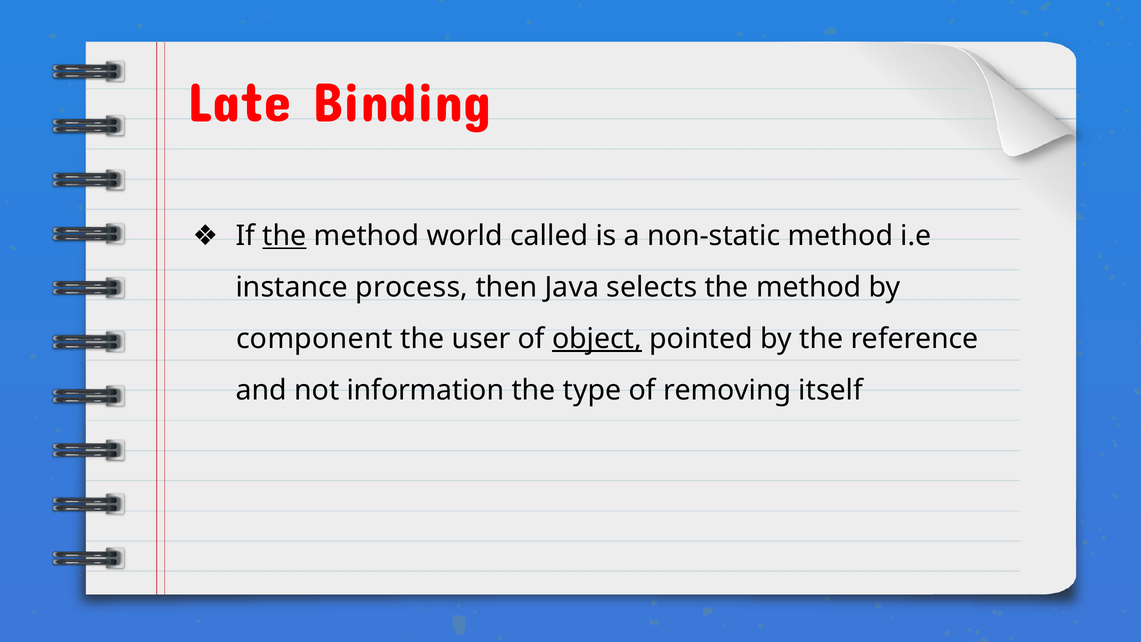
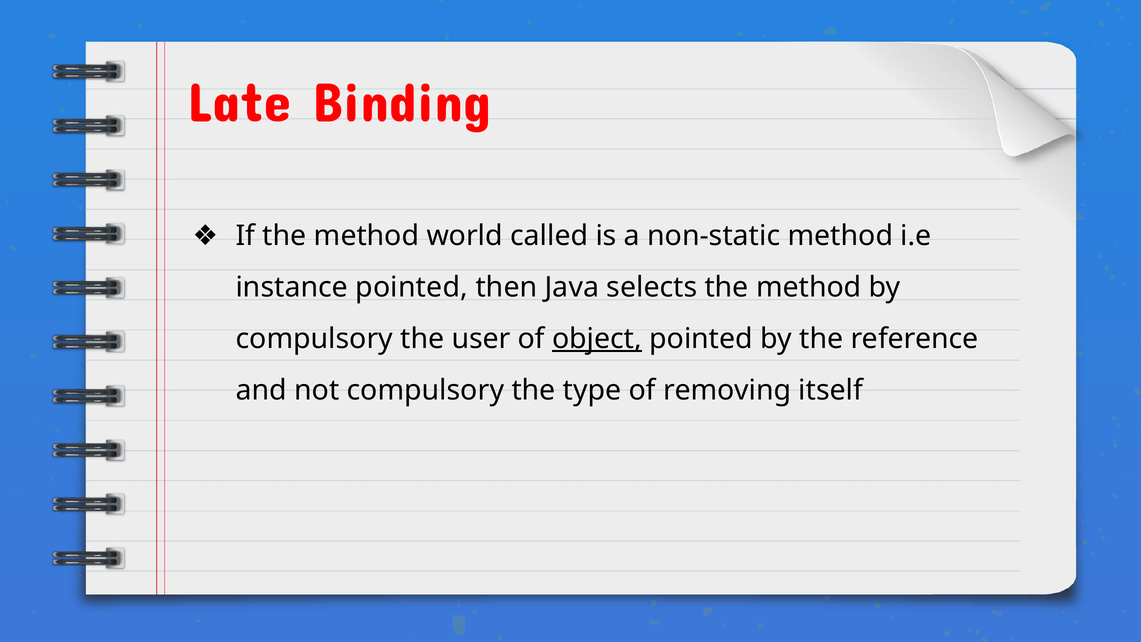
the underline: present -> none (284, 236)
instance process: process -> pointed (412, 287)
component: component -> compulsory (314, 339)
not information: information -> compulsory (425, 390)
